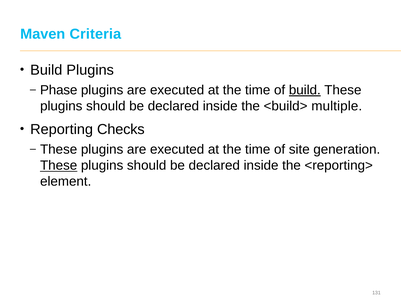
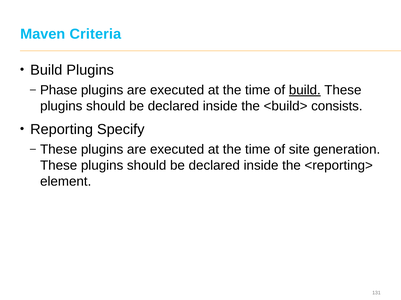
multiple: multiple -> consists (337, 106)
Checks: Checks -> Specify (121, 130)
These underline: present -> none (59, 166)
